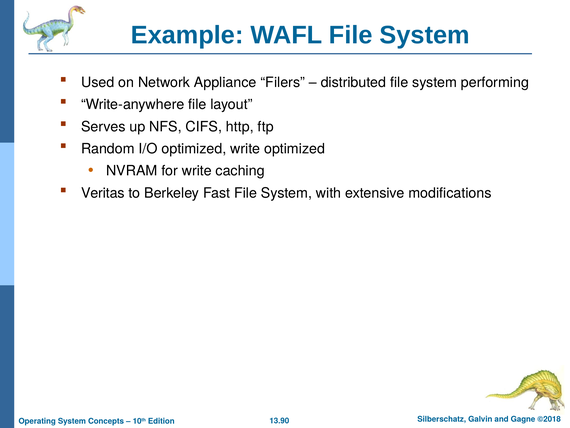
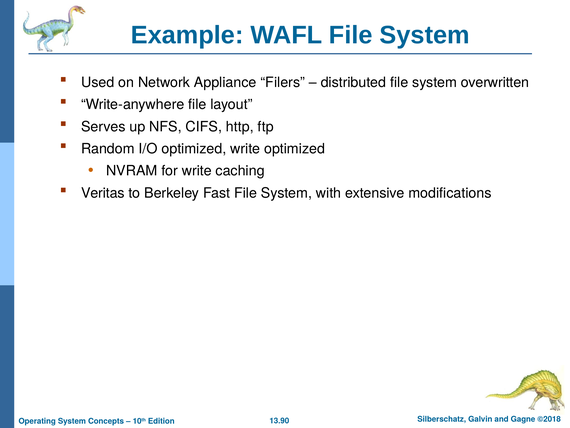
performing: performing -> overwritten (495, 82)
